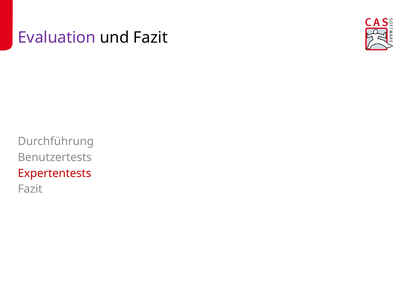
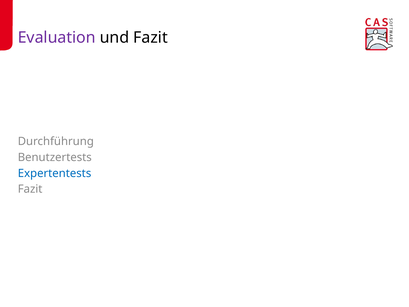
Expertentests colour: red -> blue (55, 173)
